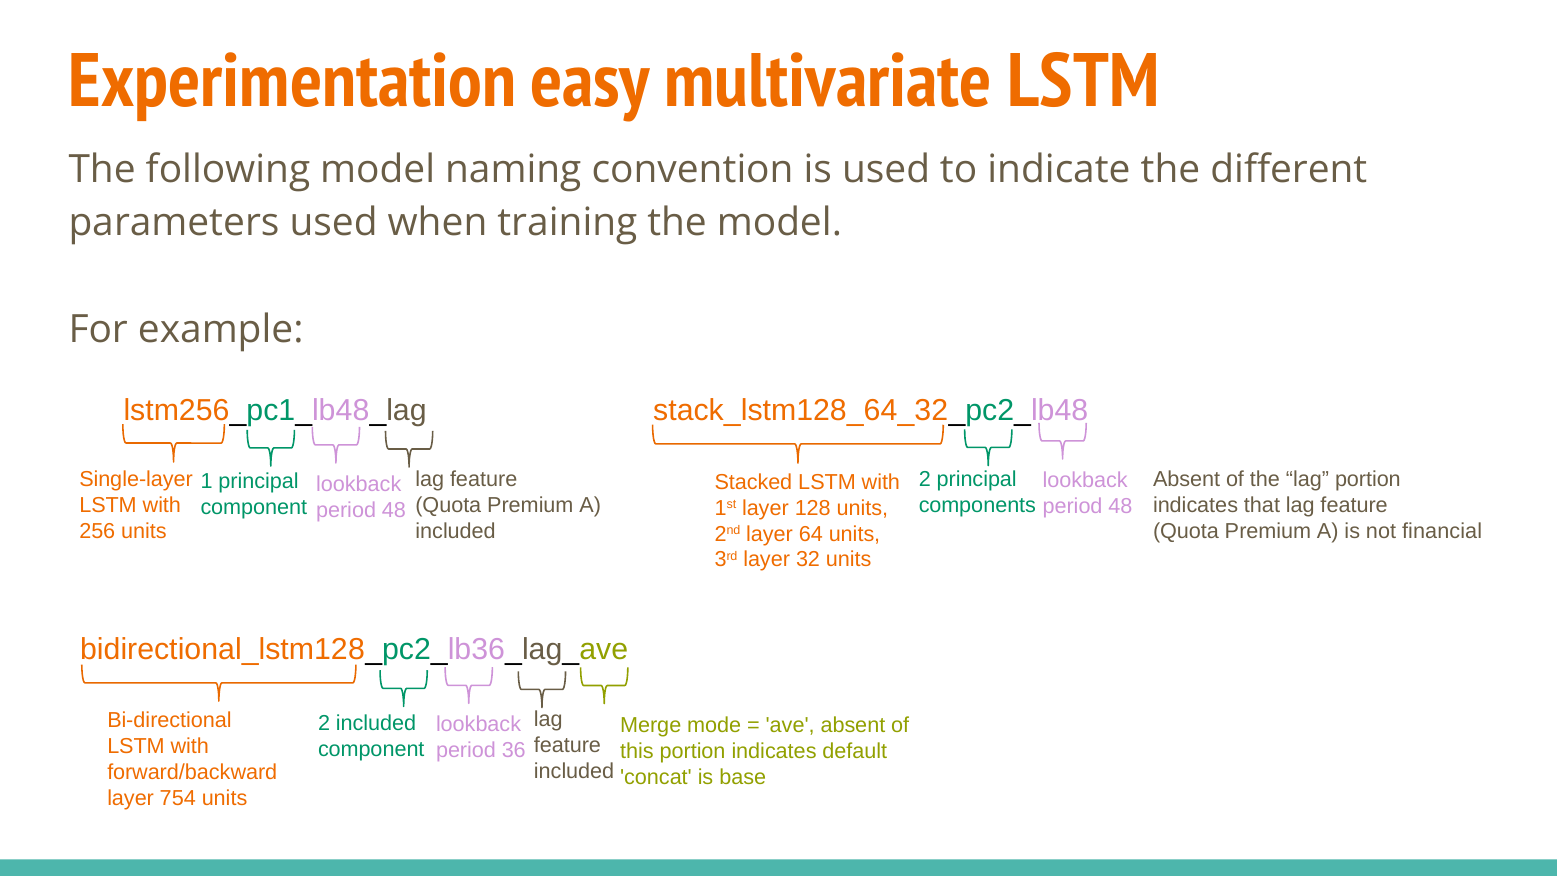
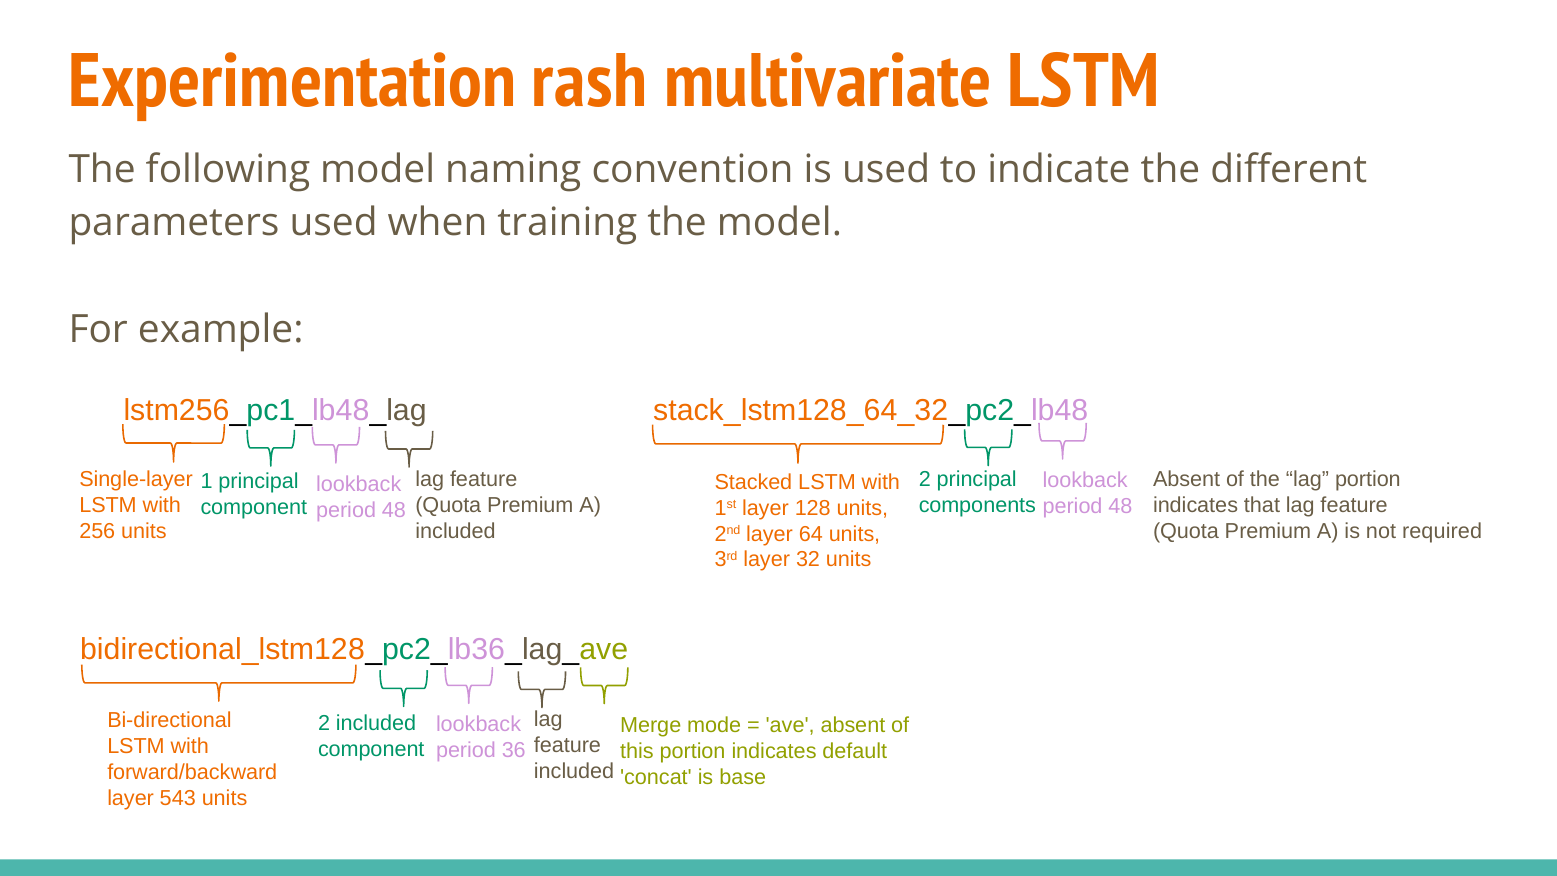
easy: easy -> rash (590, 81)
financial: financial -> required (1442, 531)
754: 754 -> 543 (178, 798)
